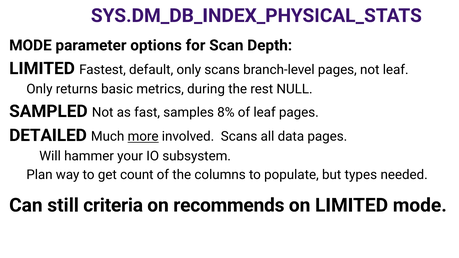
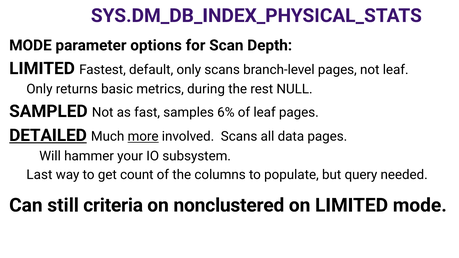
8%: 8% -> 6% (226, 113)
DETAILED underline: none -> present (48, 135)
Plan: Plan -> Last (39, 175)
types: types -> query (361, 175)
recommends: recommends -> nonclustered (229, 205)
